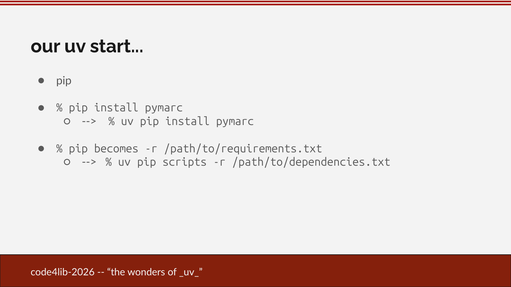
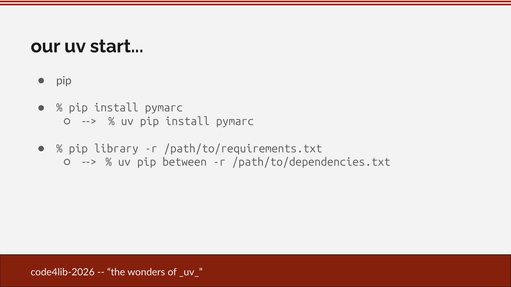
becomes: becomes -> library (116, 149)
scripts: scripts -> between (185, 162)
